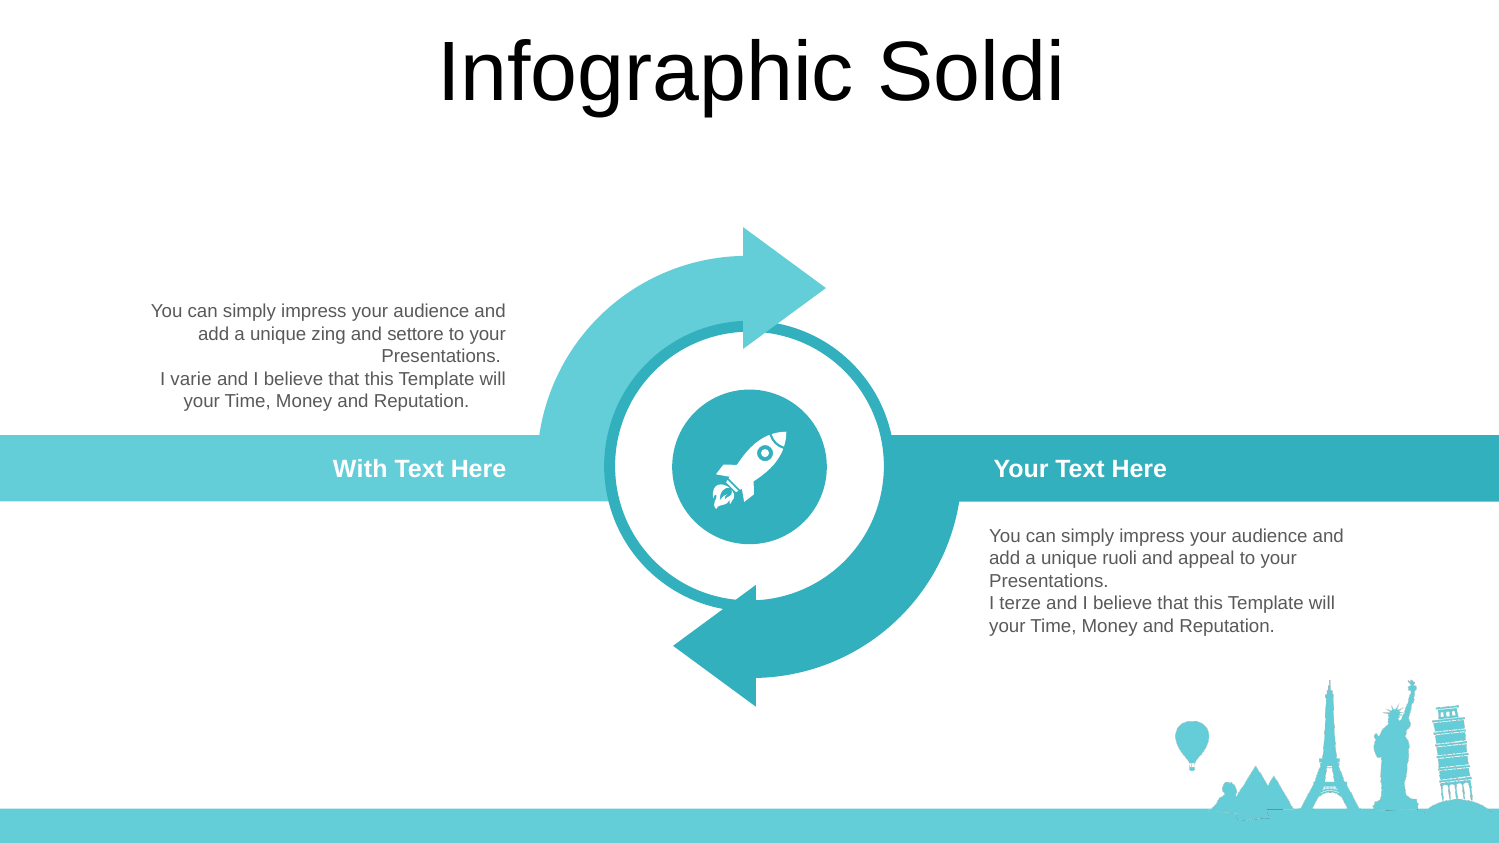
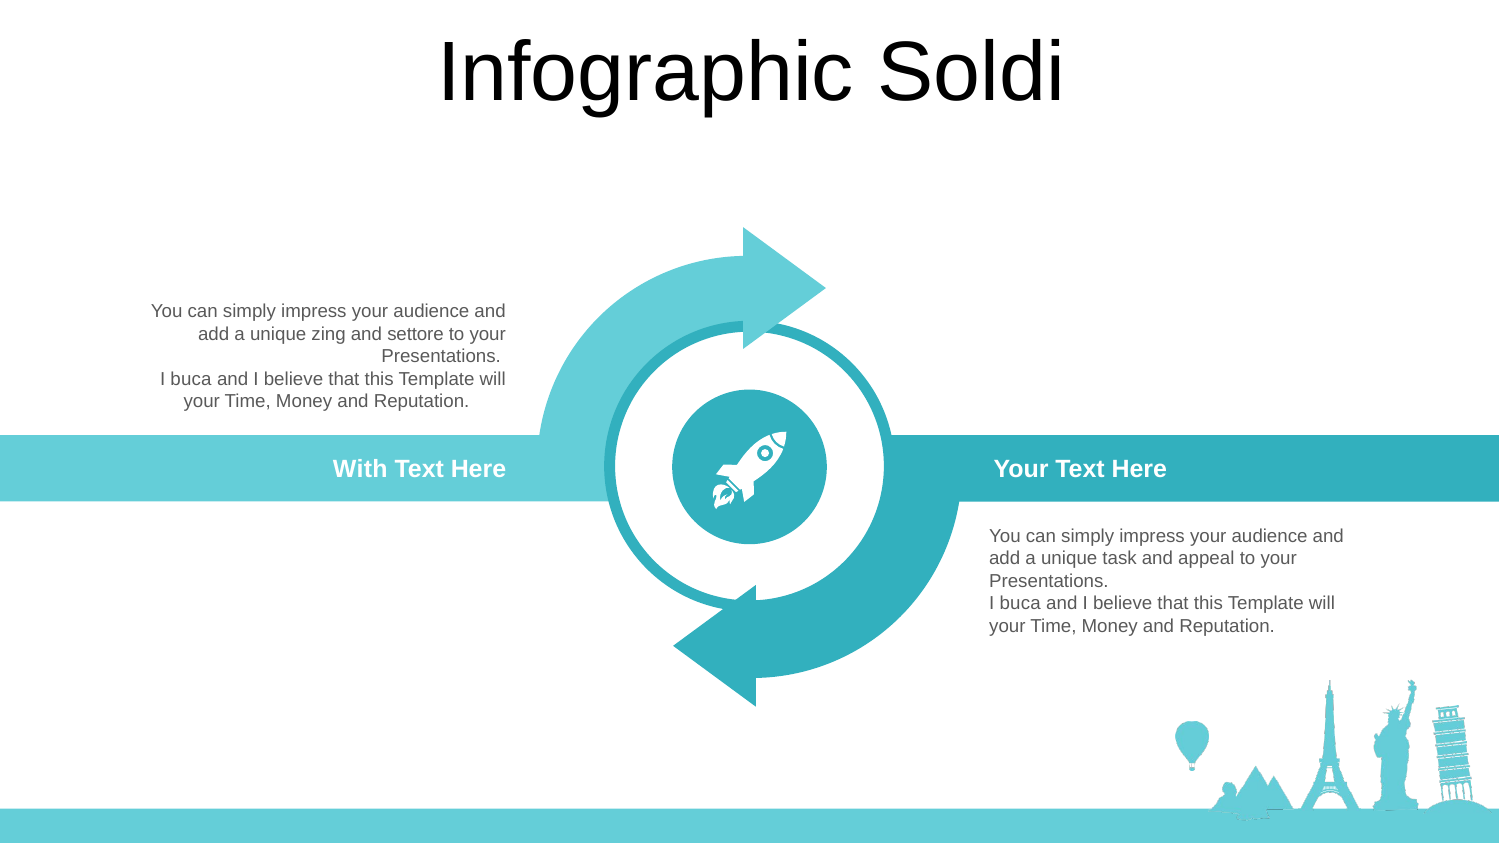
varie: varie -> buca (191, 379)
ruoli: ruoli -> task (1120, 559)
terze: terze -> buca (1020, 604)
